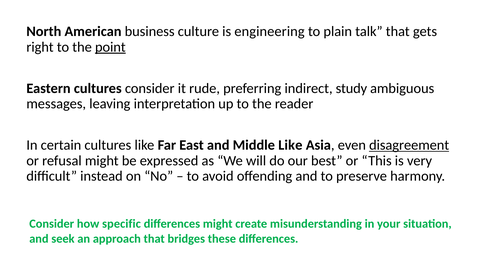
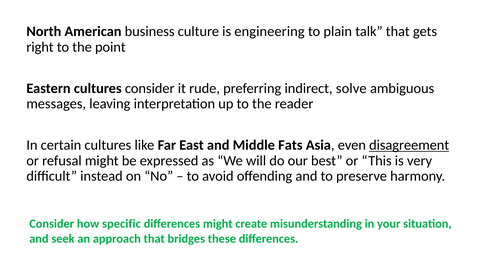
point underline: present -> none (110, 47)
study: study -> solve (351, 88)
Middle Like: Like -> Fats (290, 145)
